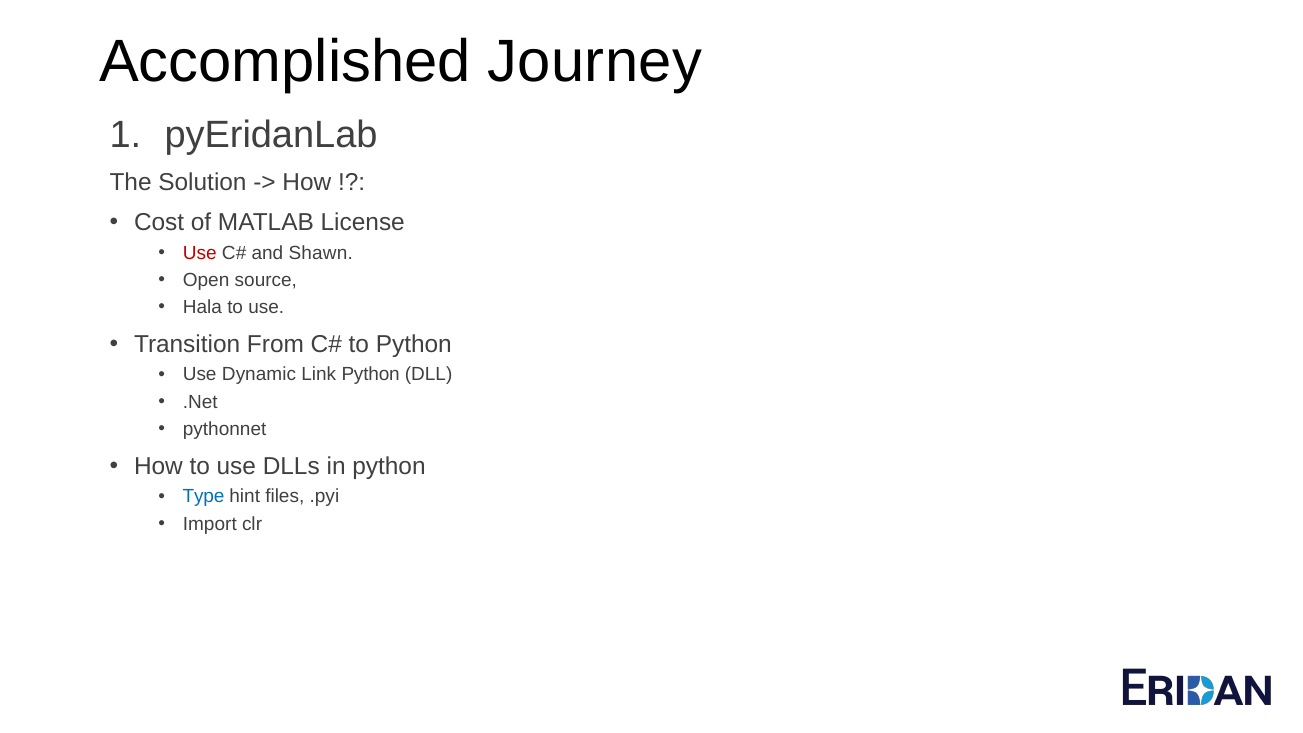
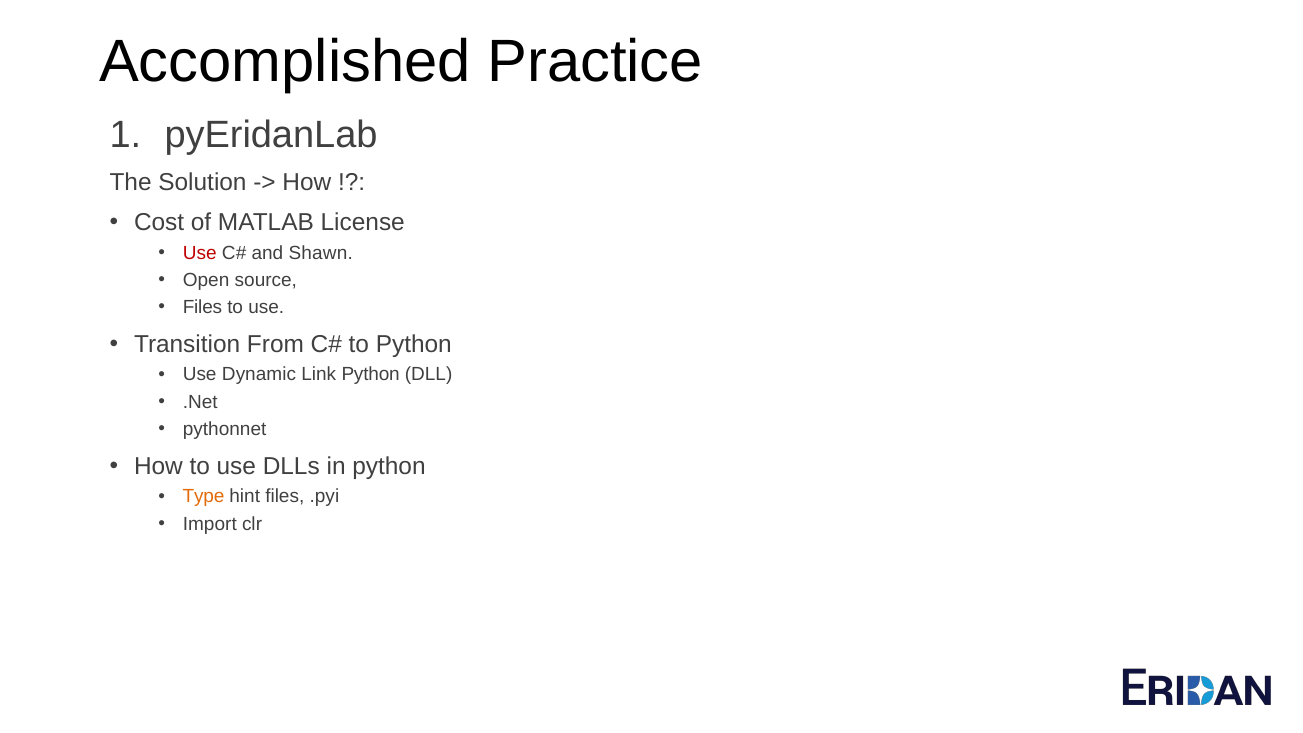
Journey: Journey -> Practice (595, 62)
Hala: Hala -> Files (202, 307)
Type colour: blue -> orange (204, 497)
